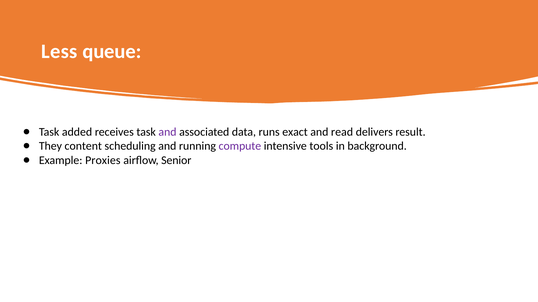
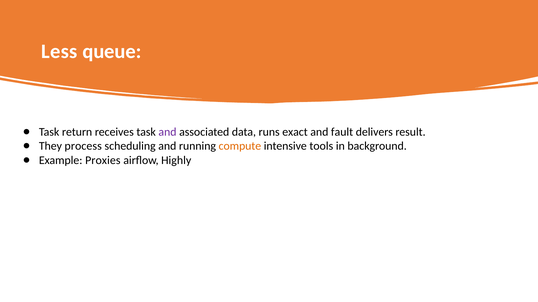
added: added -> return (77, 132)
read: read -> fault (342, 132)
content: content -> process (83, 146)
compute colour: purple -> orange (240, 146)
Senior: Senior -> Highly (176, 161)
